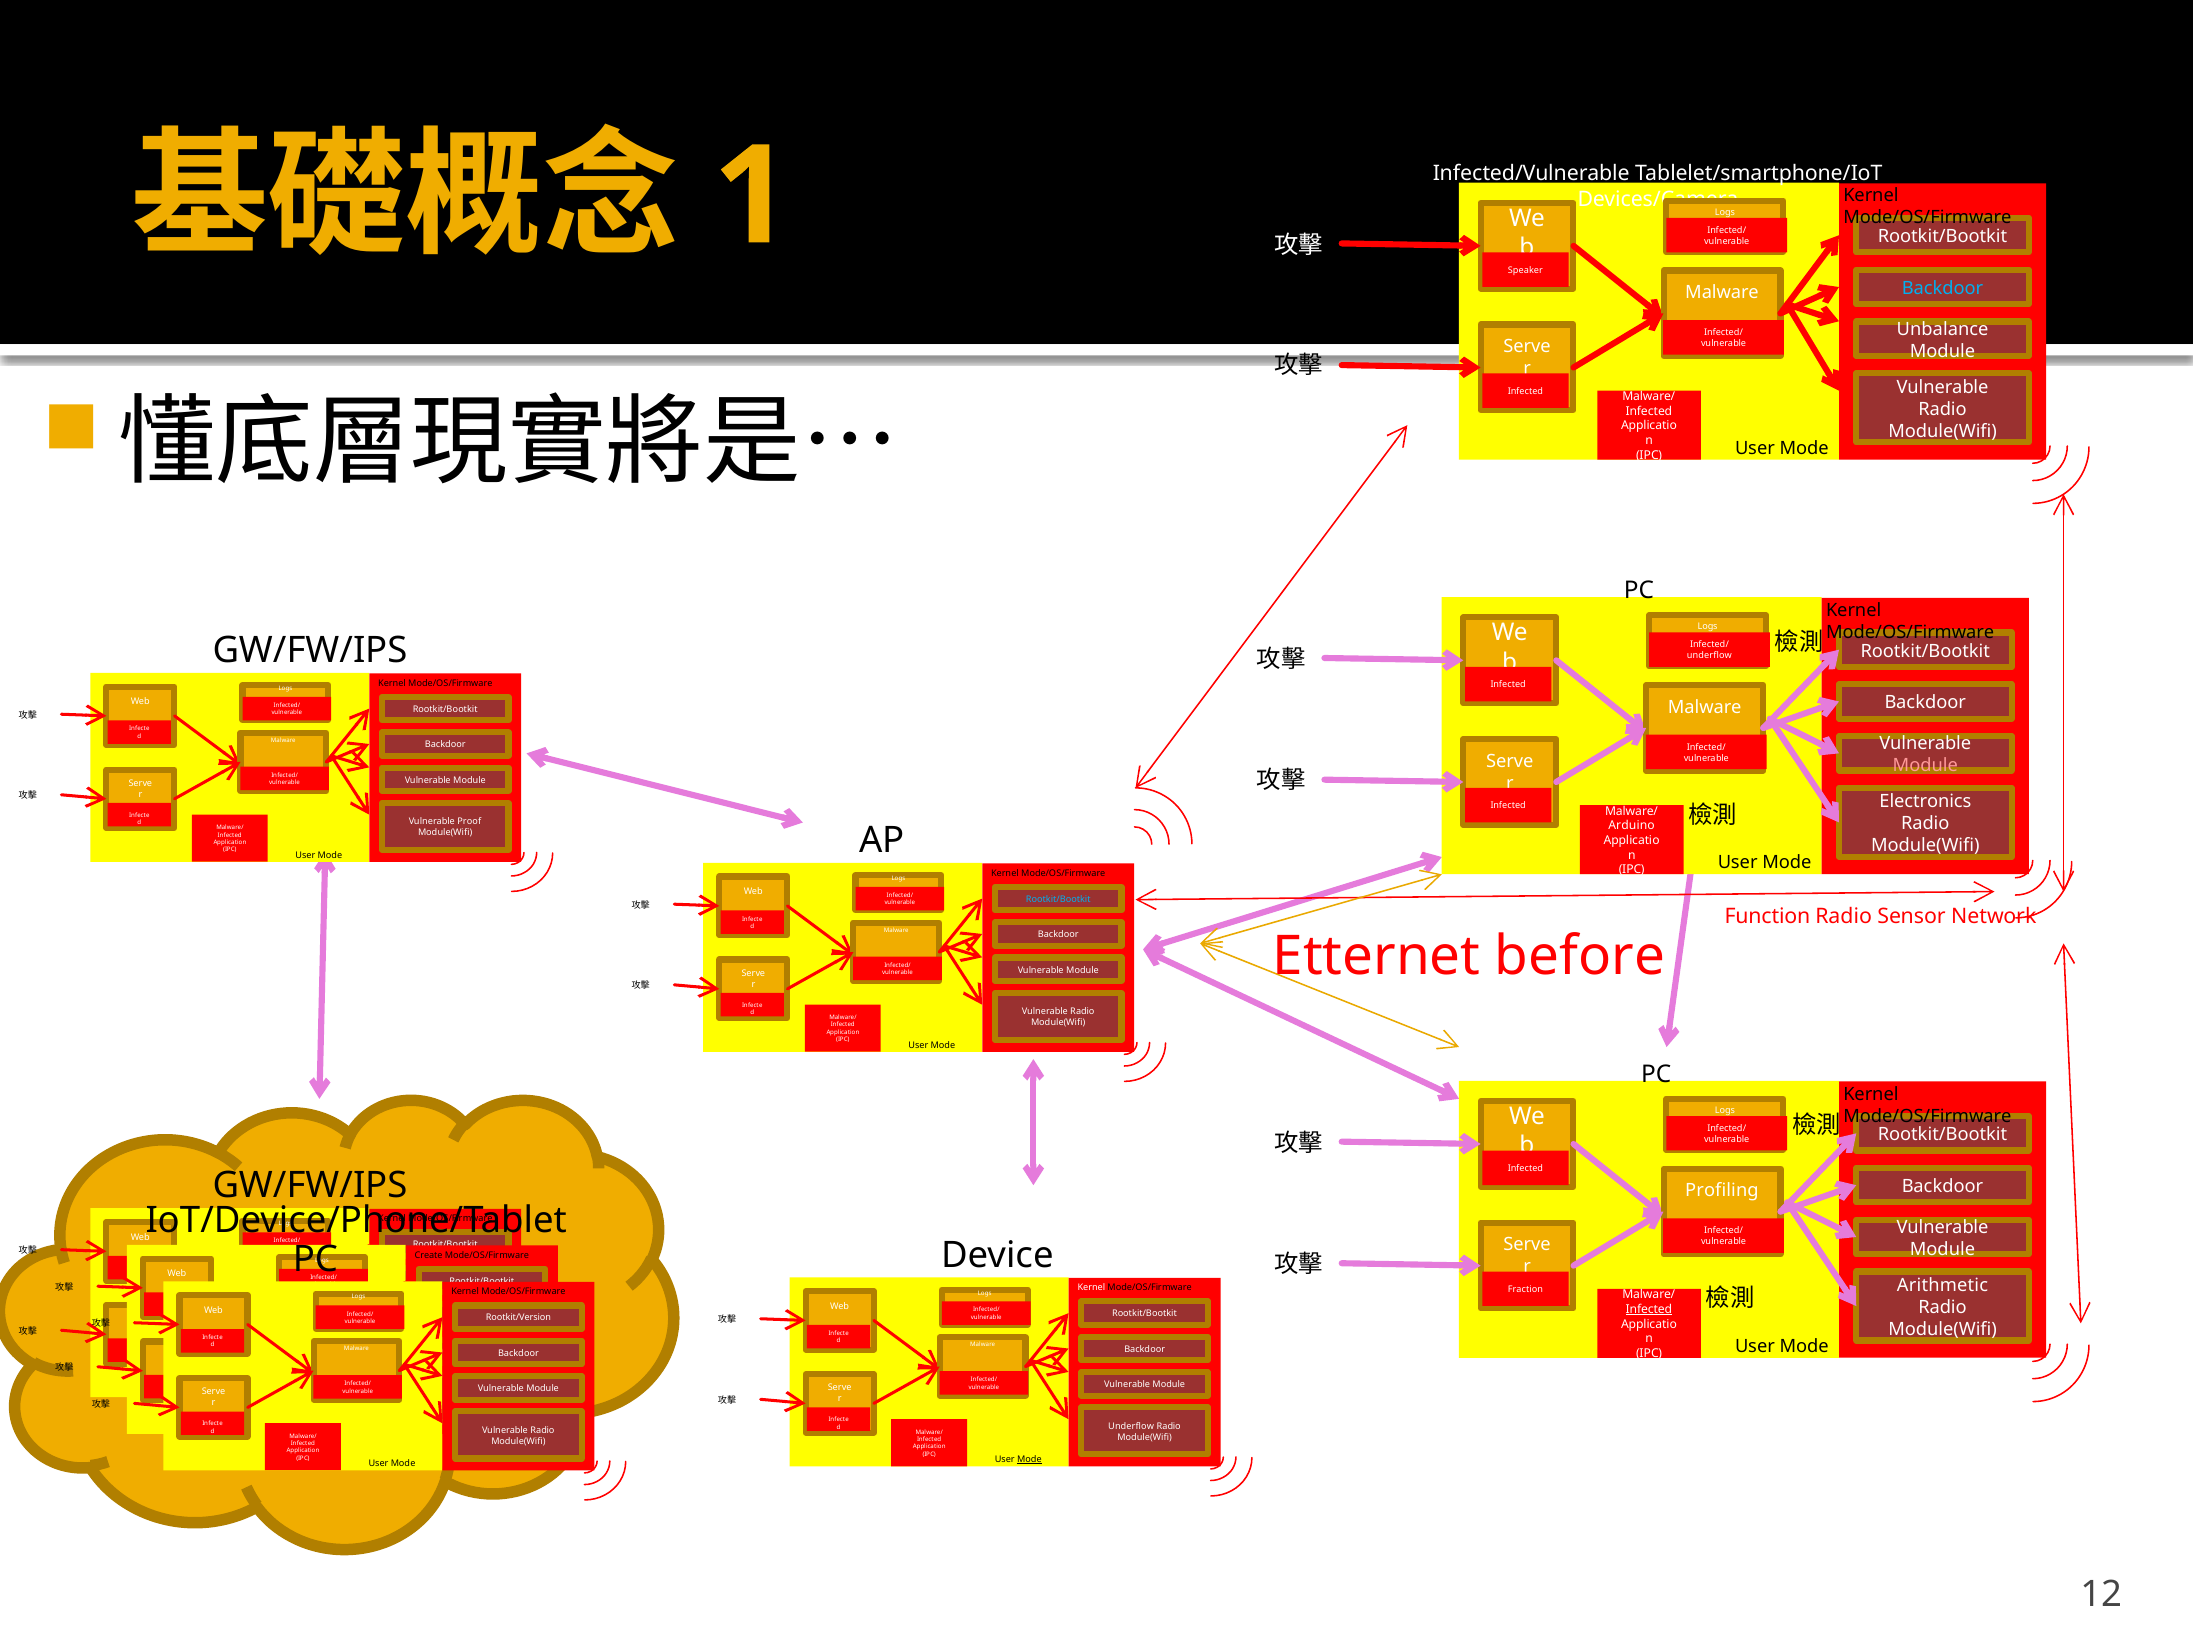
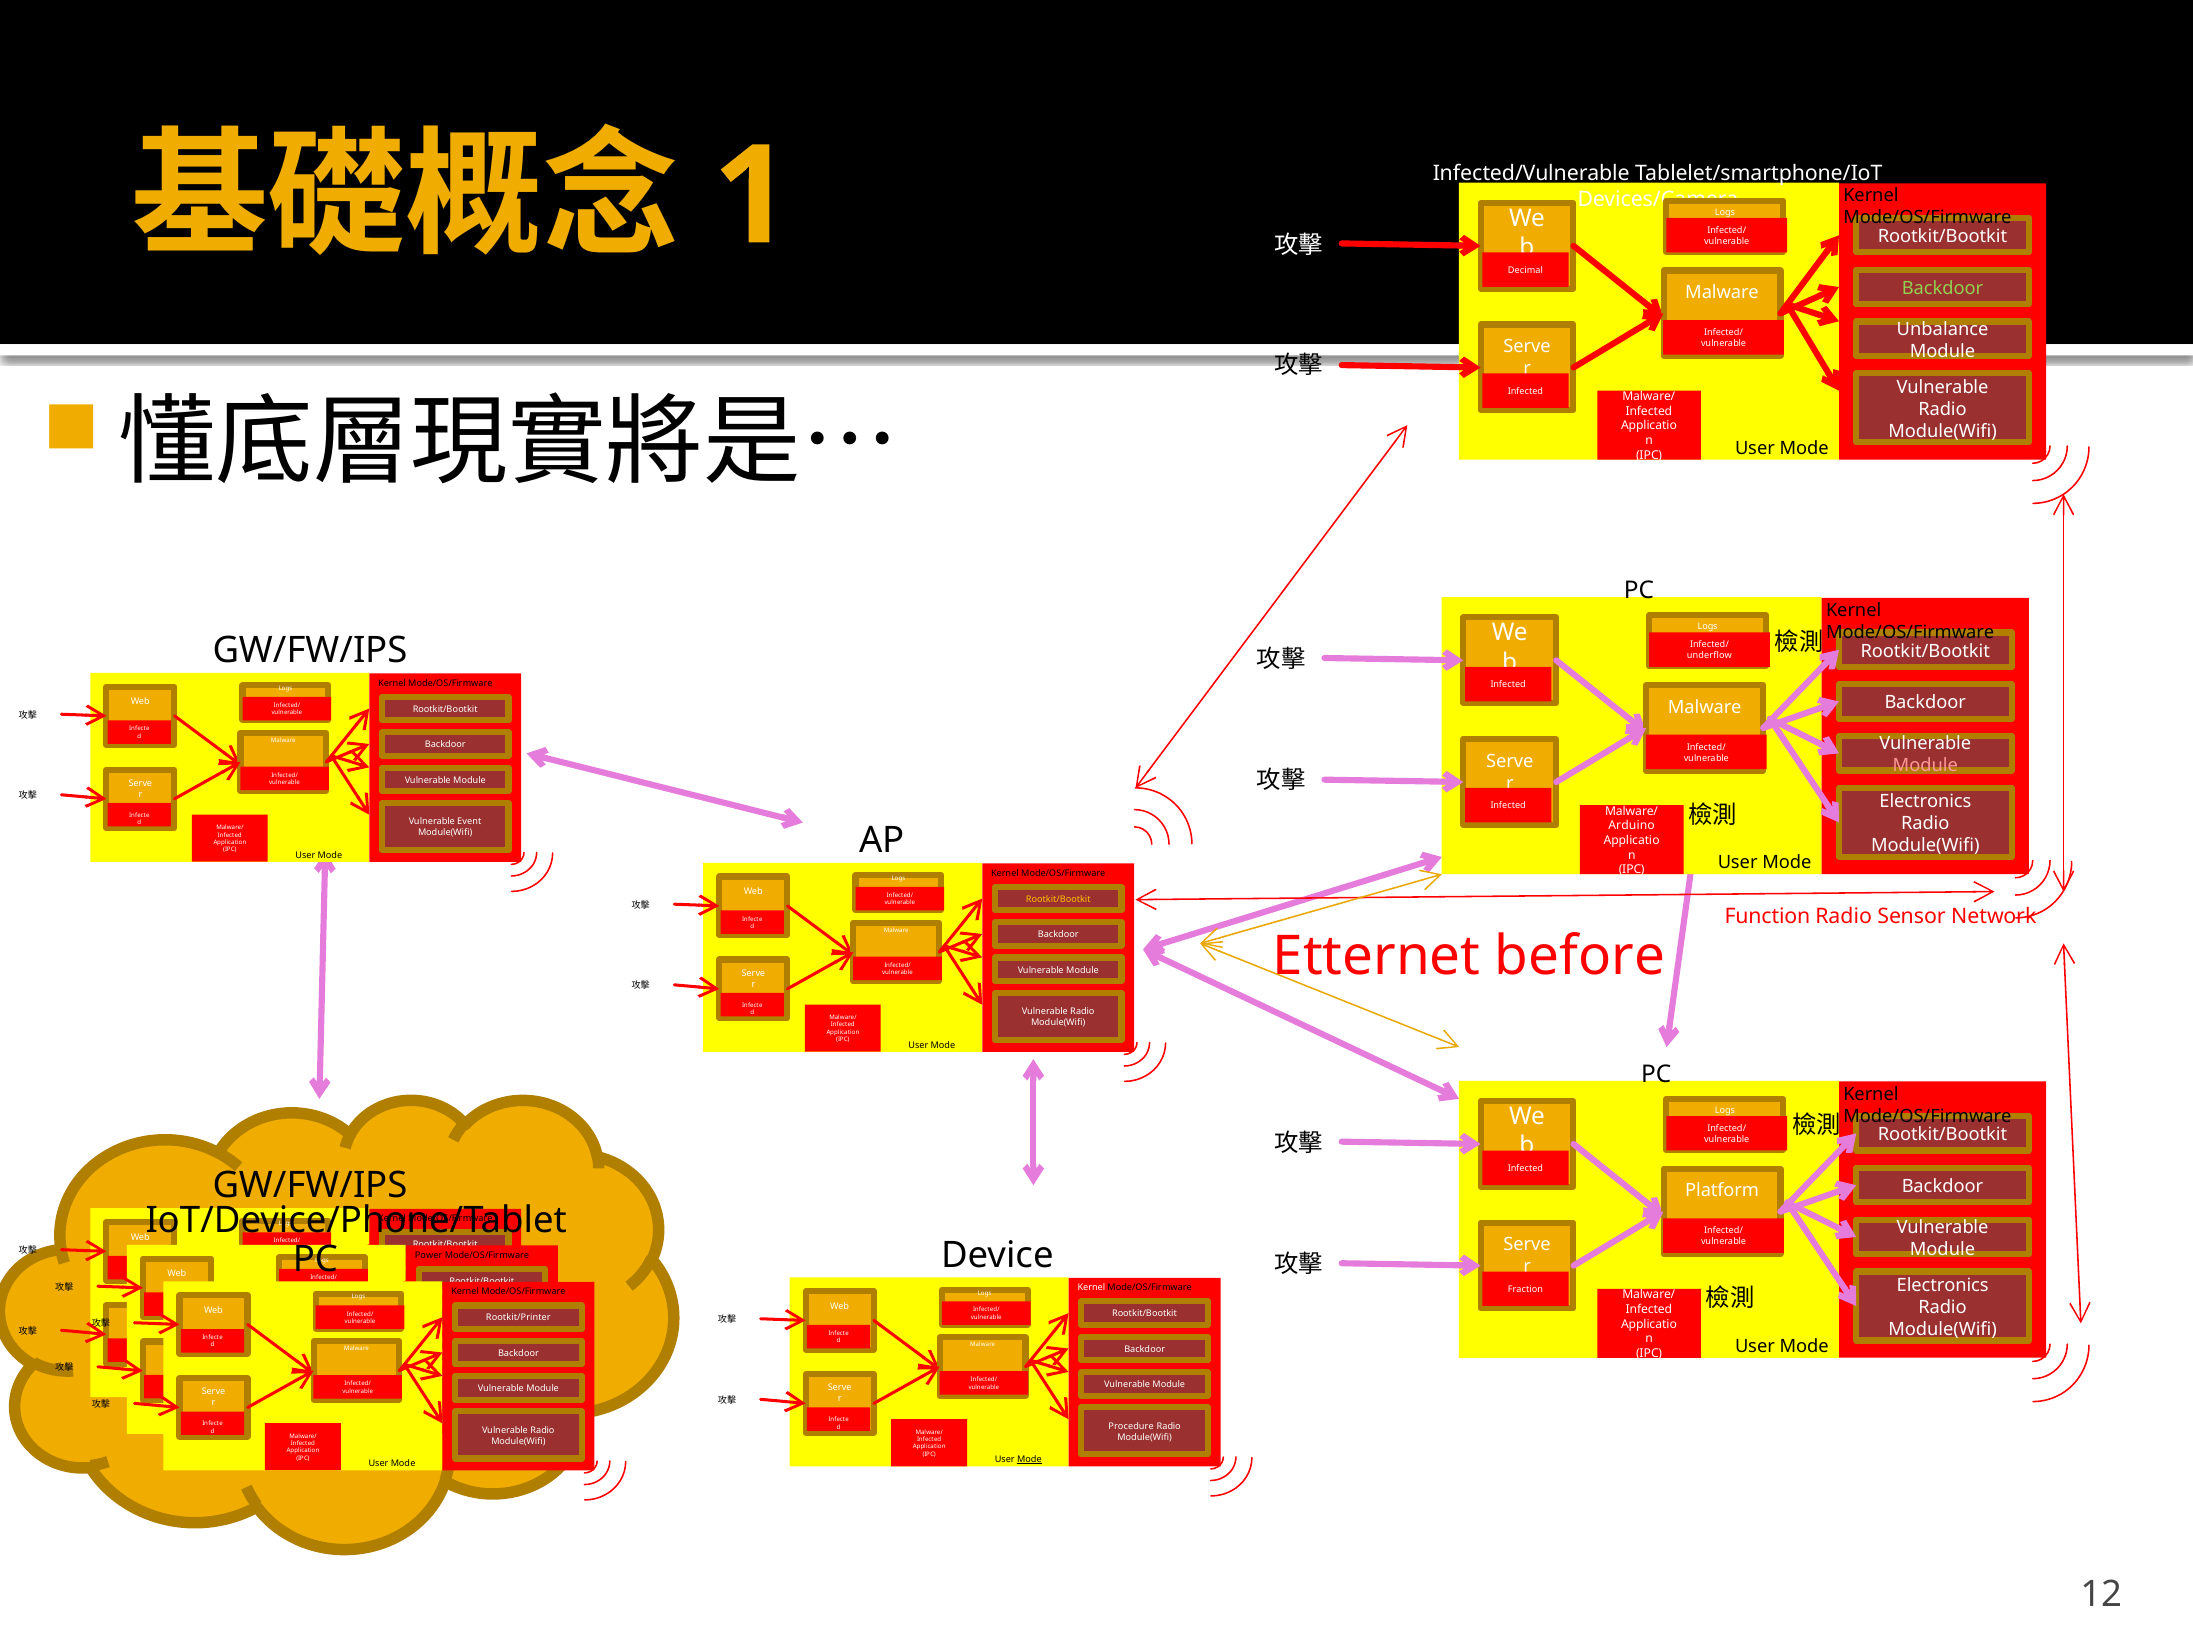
Speaker: Speaker -> Decimal (1525, 270)
Backdoor colour: light blue -> light green (1943, 288)
Proof: Proof -> Event (469, 822)
Rootkit/Bootkit colour: light blue -> yellow (1058, 899)
Profiling: Profiling -> Platform (1722, 1191)
Create: Create -> Power (429, 1255)
Arithmetic: Arithmetic -> Electronics (1943, 1285)
Infected underline: present -> none (1649, 1309)
Rootkit/Version: Rootkit/Version -> Rootkit/Printer (518, 1318)
Underflow: Underflow -> Procedure (1131, 1426)
